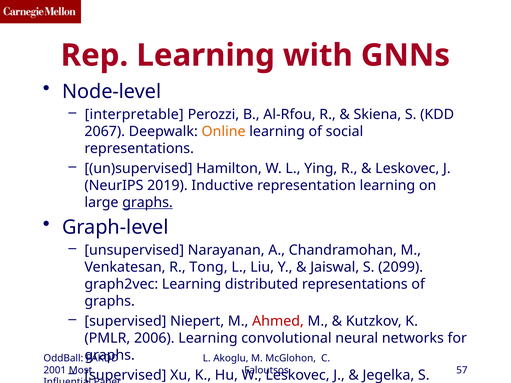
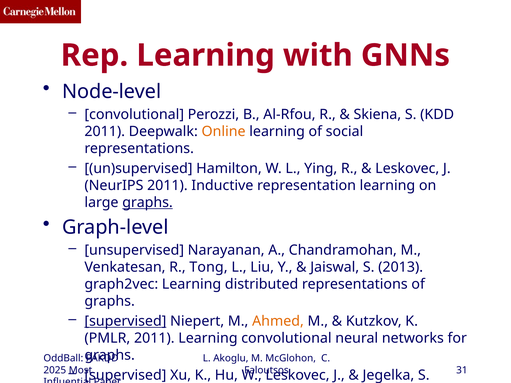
interpretable: interpretable -> convolutional (134, 115)
2067: 2067 -> 2011 (105, 132)
NeurIPS 2019: 2019 -> 2011 (167, 186)
2099: 2099 -> 2013 (401, 267)
supervised underline: none -> present (125, 321)
Ahmed colour: red -> orange (278, 321)
PMLR 2006: 2006 -> 2011 (154, 338)
2001: 2001 -> 2025 (55, 370)
57: 57 -> 31 (462, 370)
